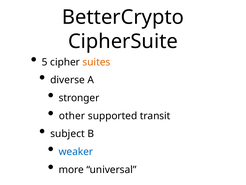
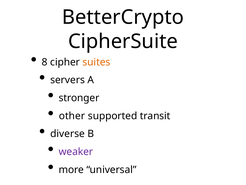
5: 5 -> 8 (45, 62)
diverse: diverse -> servers (68, 80)
subject: subject -> diverse (68, 133)
weaker colour: blue -> purple (76, 151)
